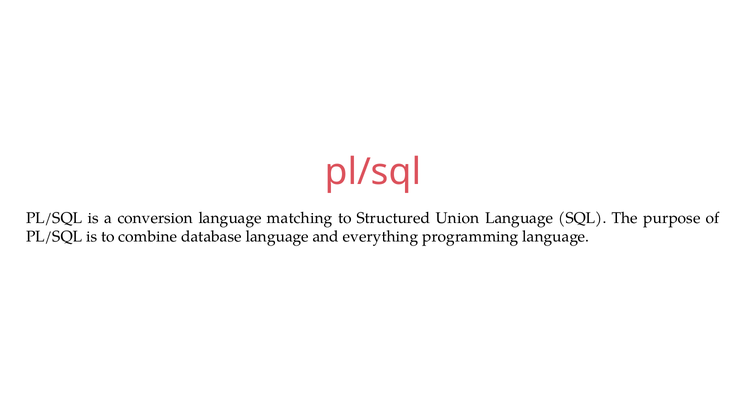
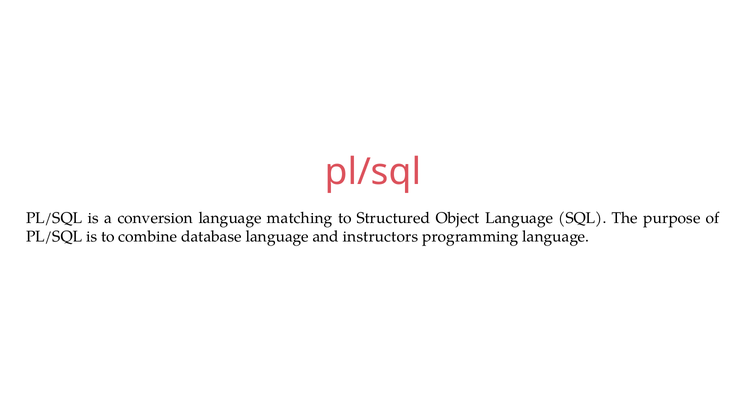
Union: Union -> Object (458, 218)
everything: everything -> instructors (380, 237)
